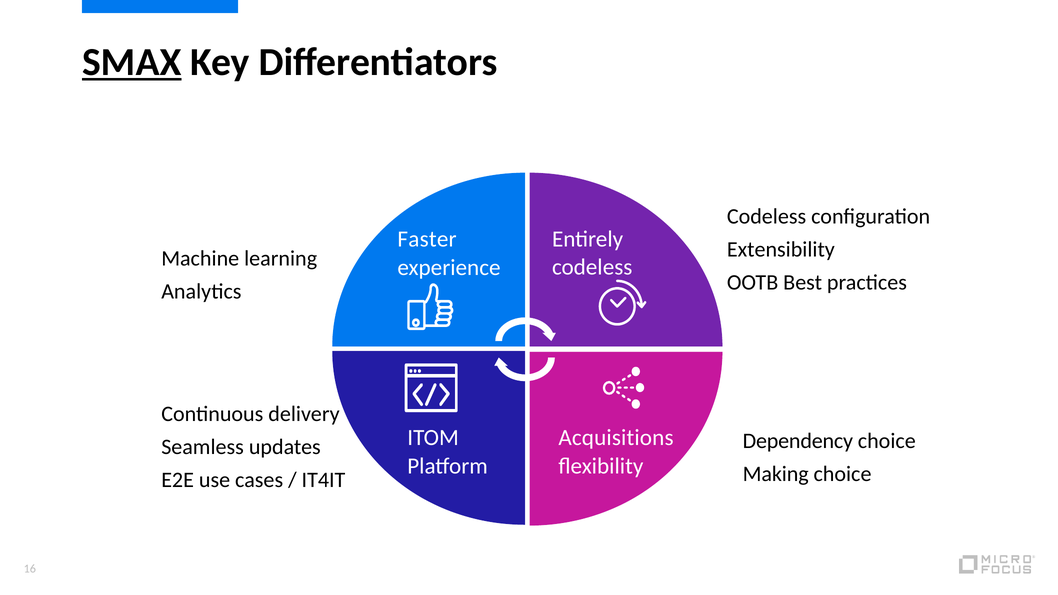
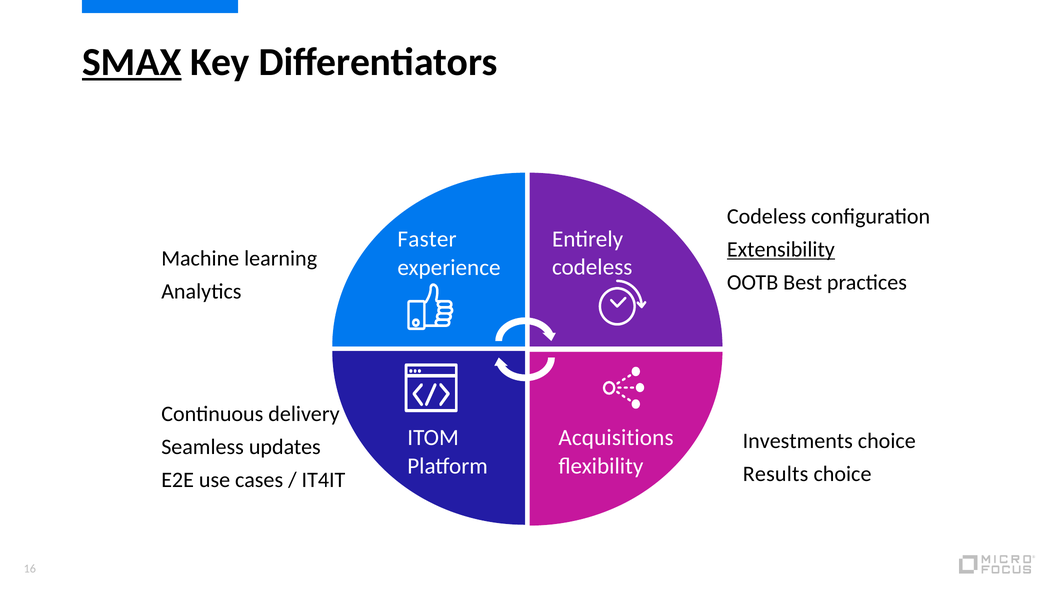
Extensibility underline: none -> present (781, 250)
Dependency: Dependency -> Investments (798, 441)
Making: Making -> Results (776, 474)
